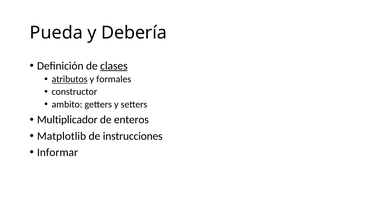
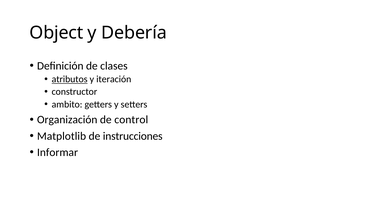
Pueda: Pueda -> Object (56, 33)
clases underline: present -> none (114, 66)
formales: formales -> iteración (114, 79)
Multiplicador: Multiplicador -> Organización (67, 120)
enteros: enteros -> control (131, 120)
